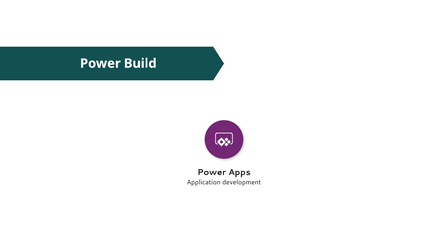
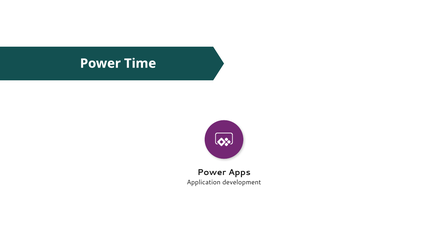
Build: Build -> Time (140, 63)
